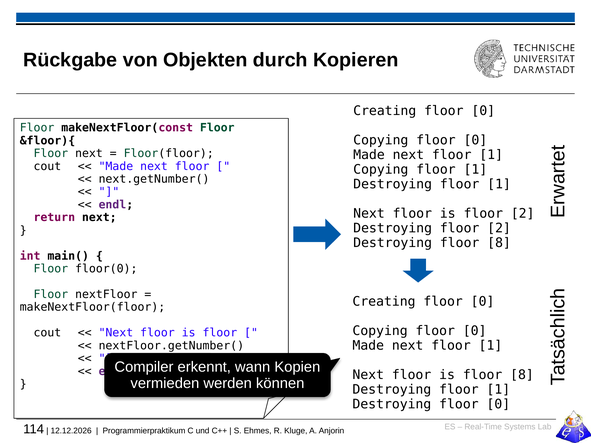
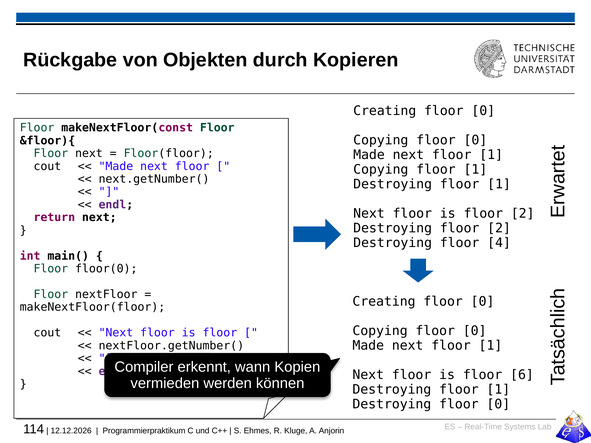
Destroying floor 8: 8 -> 4 (499, 243)
is floor 8: 8 -> 6 (522, 375)
